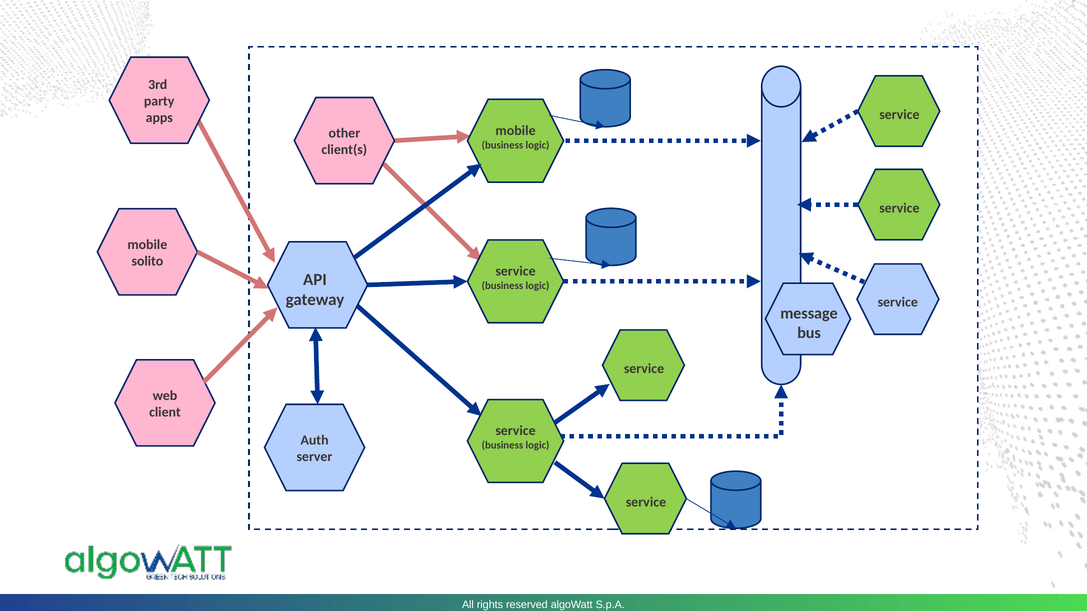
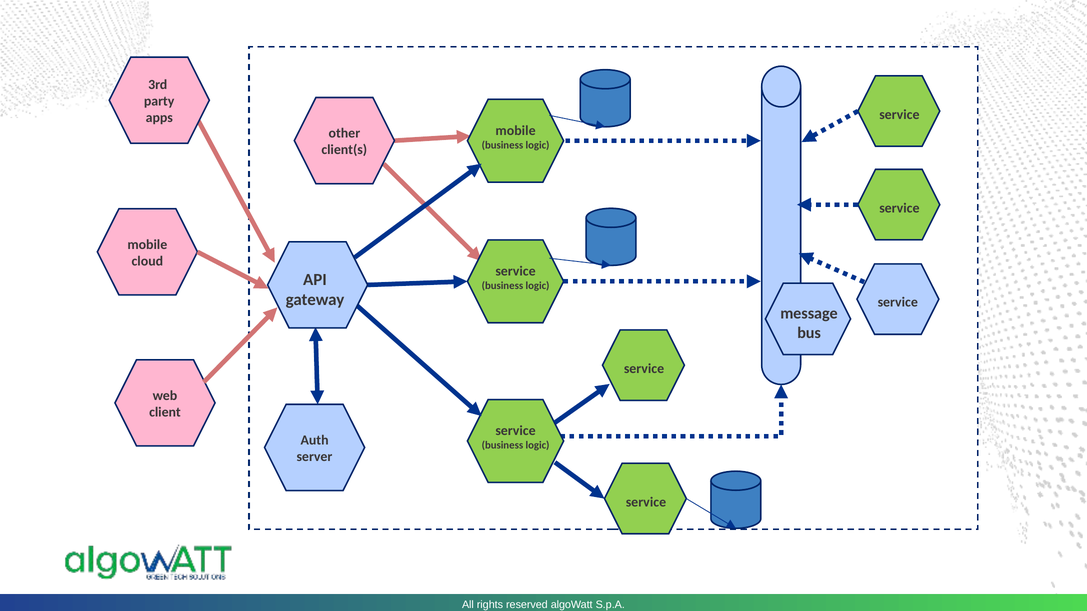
solito: solito -> cloud (147, 261)
